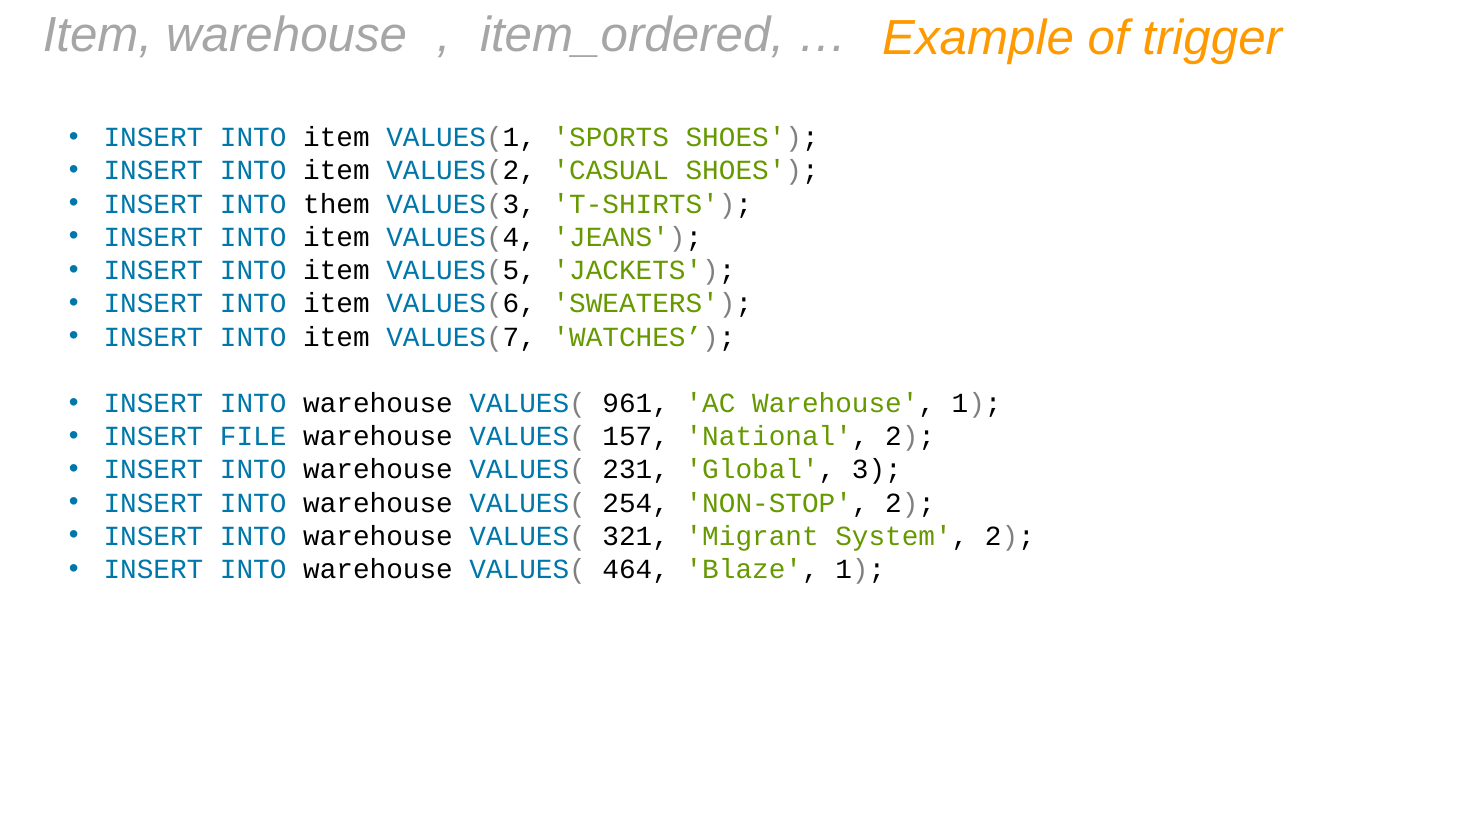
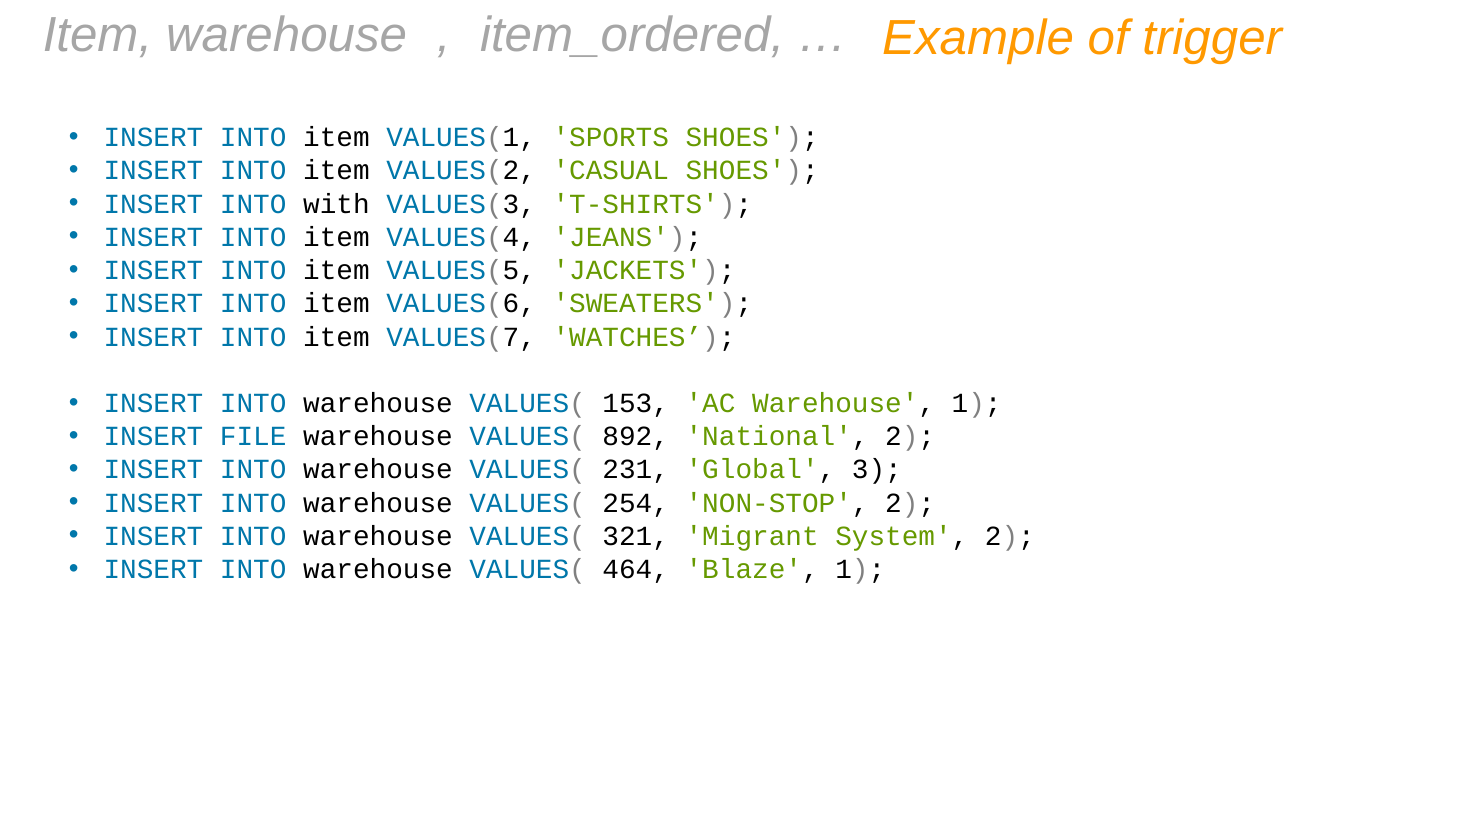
them: them -> with (336, 204)
961: 961 -> 153 (636, 404)
157: 157 -> 892 (636, 437)
